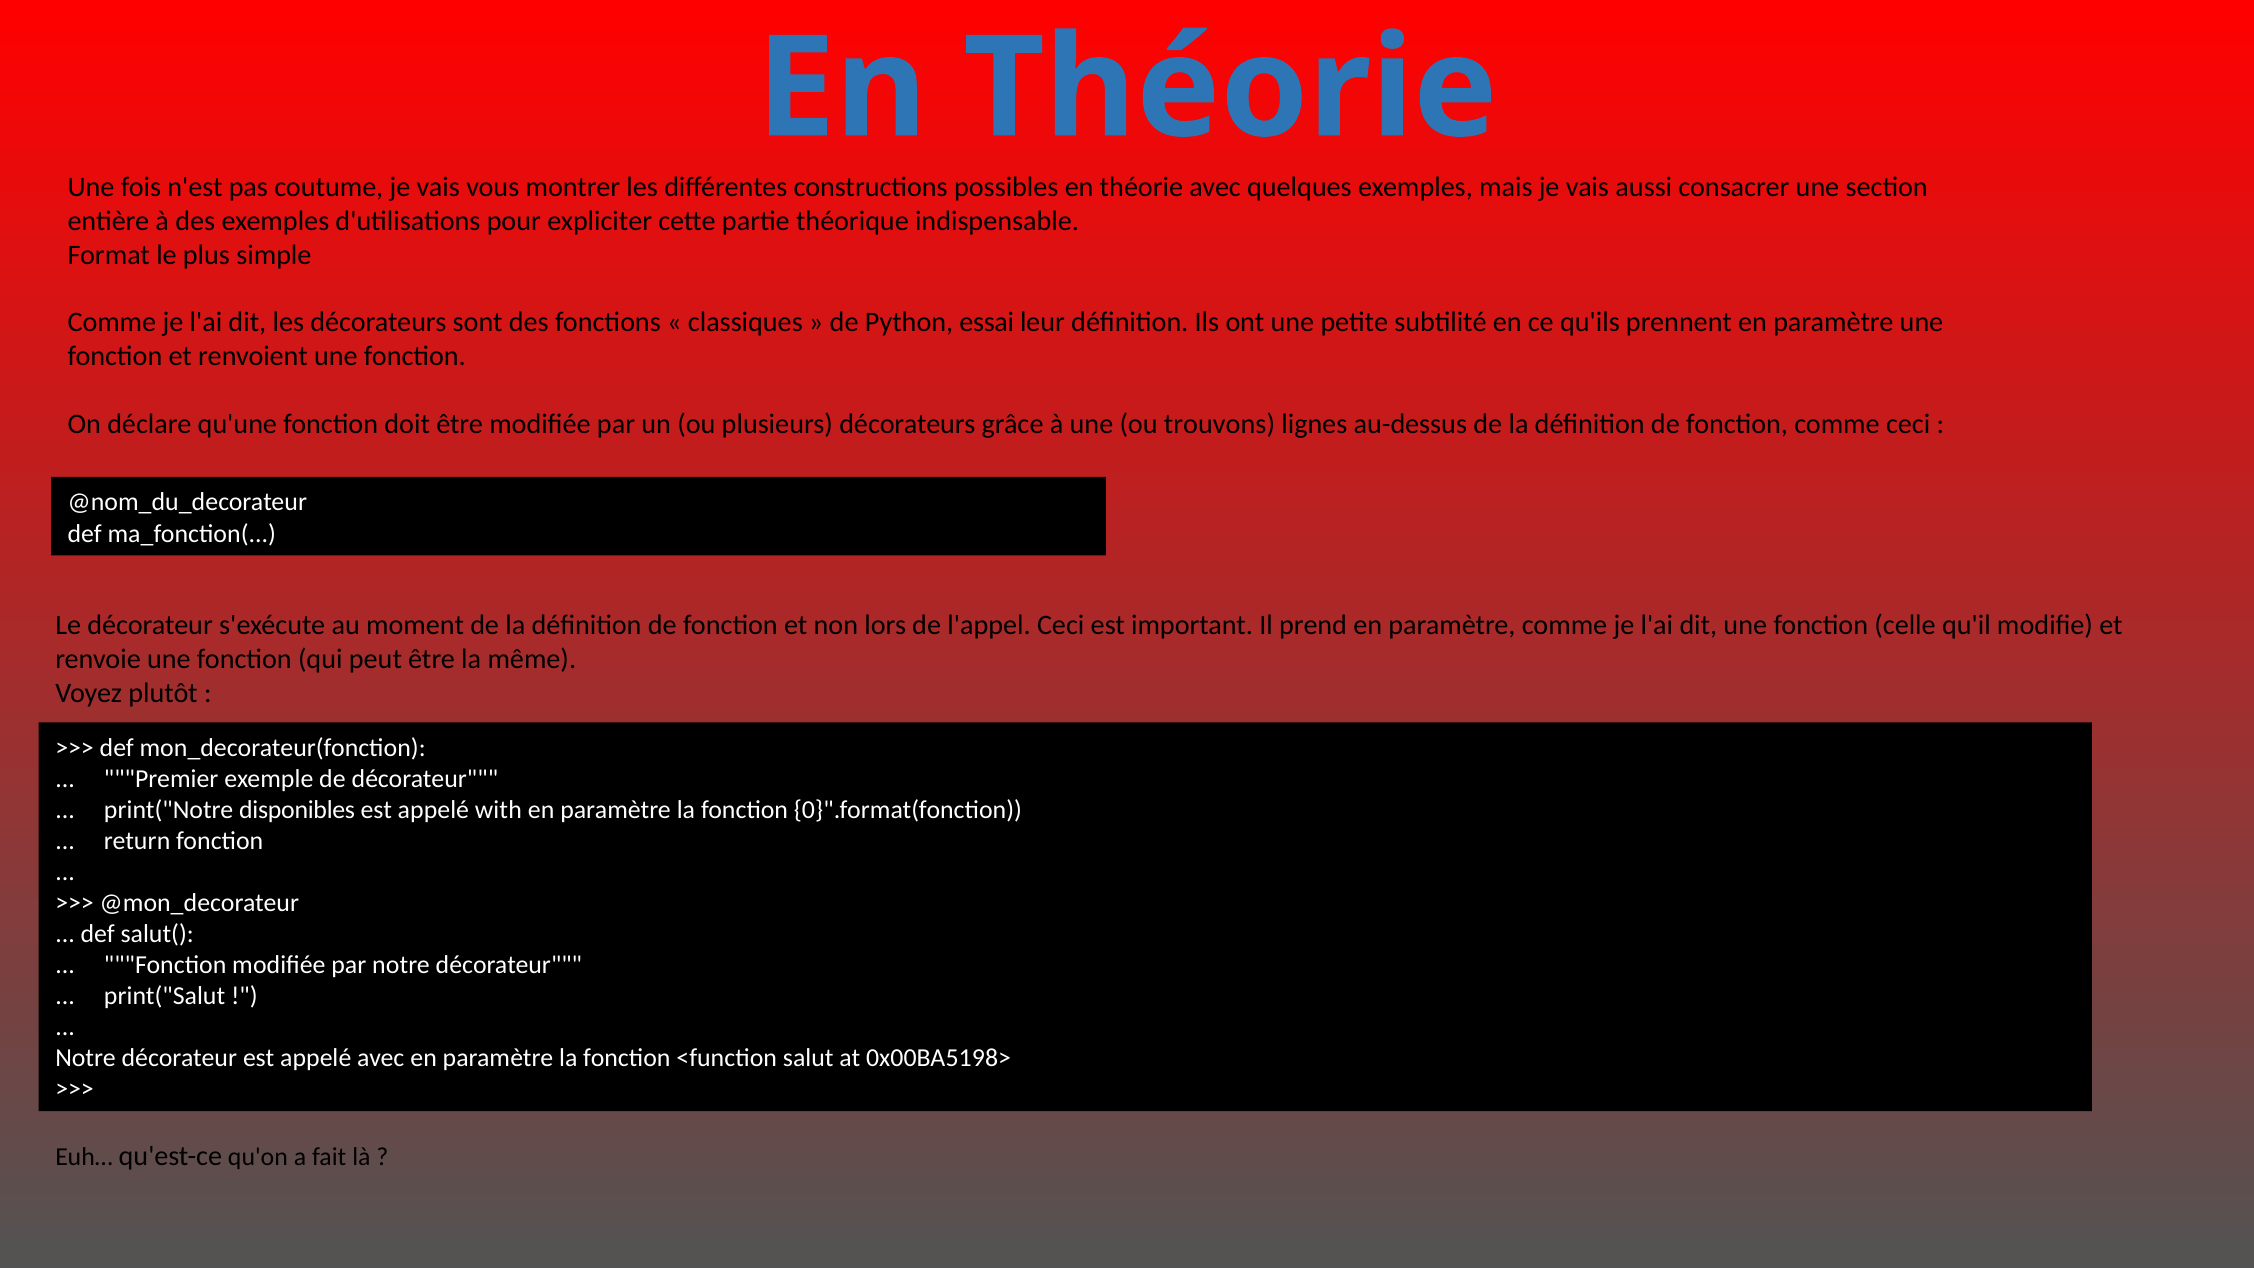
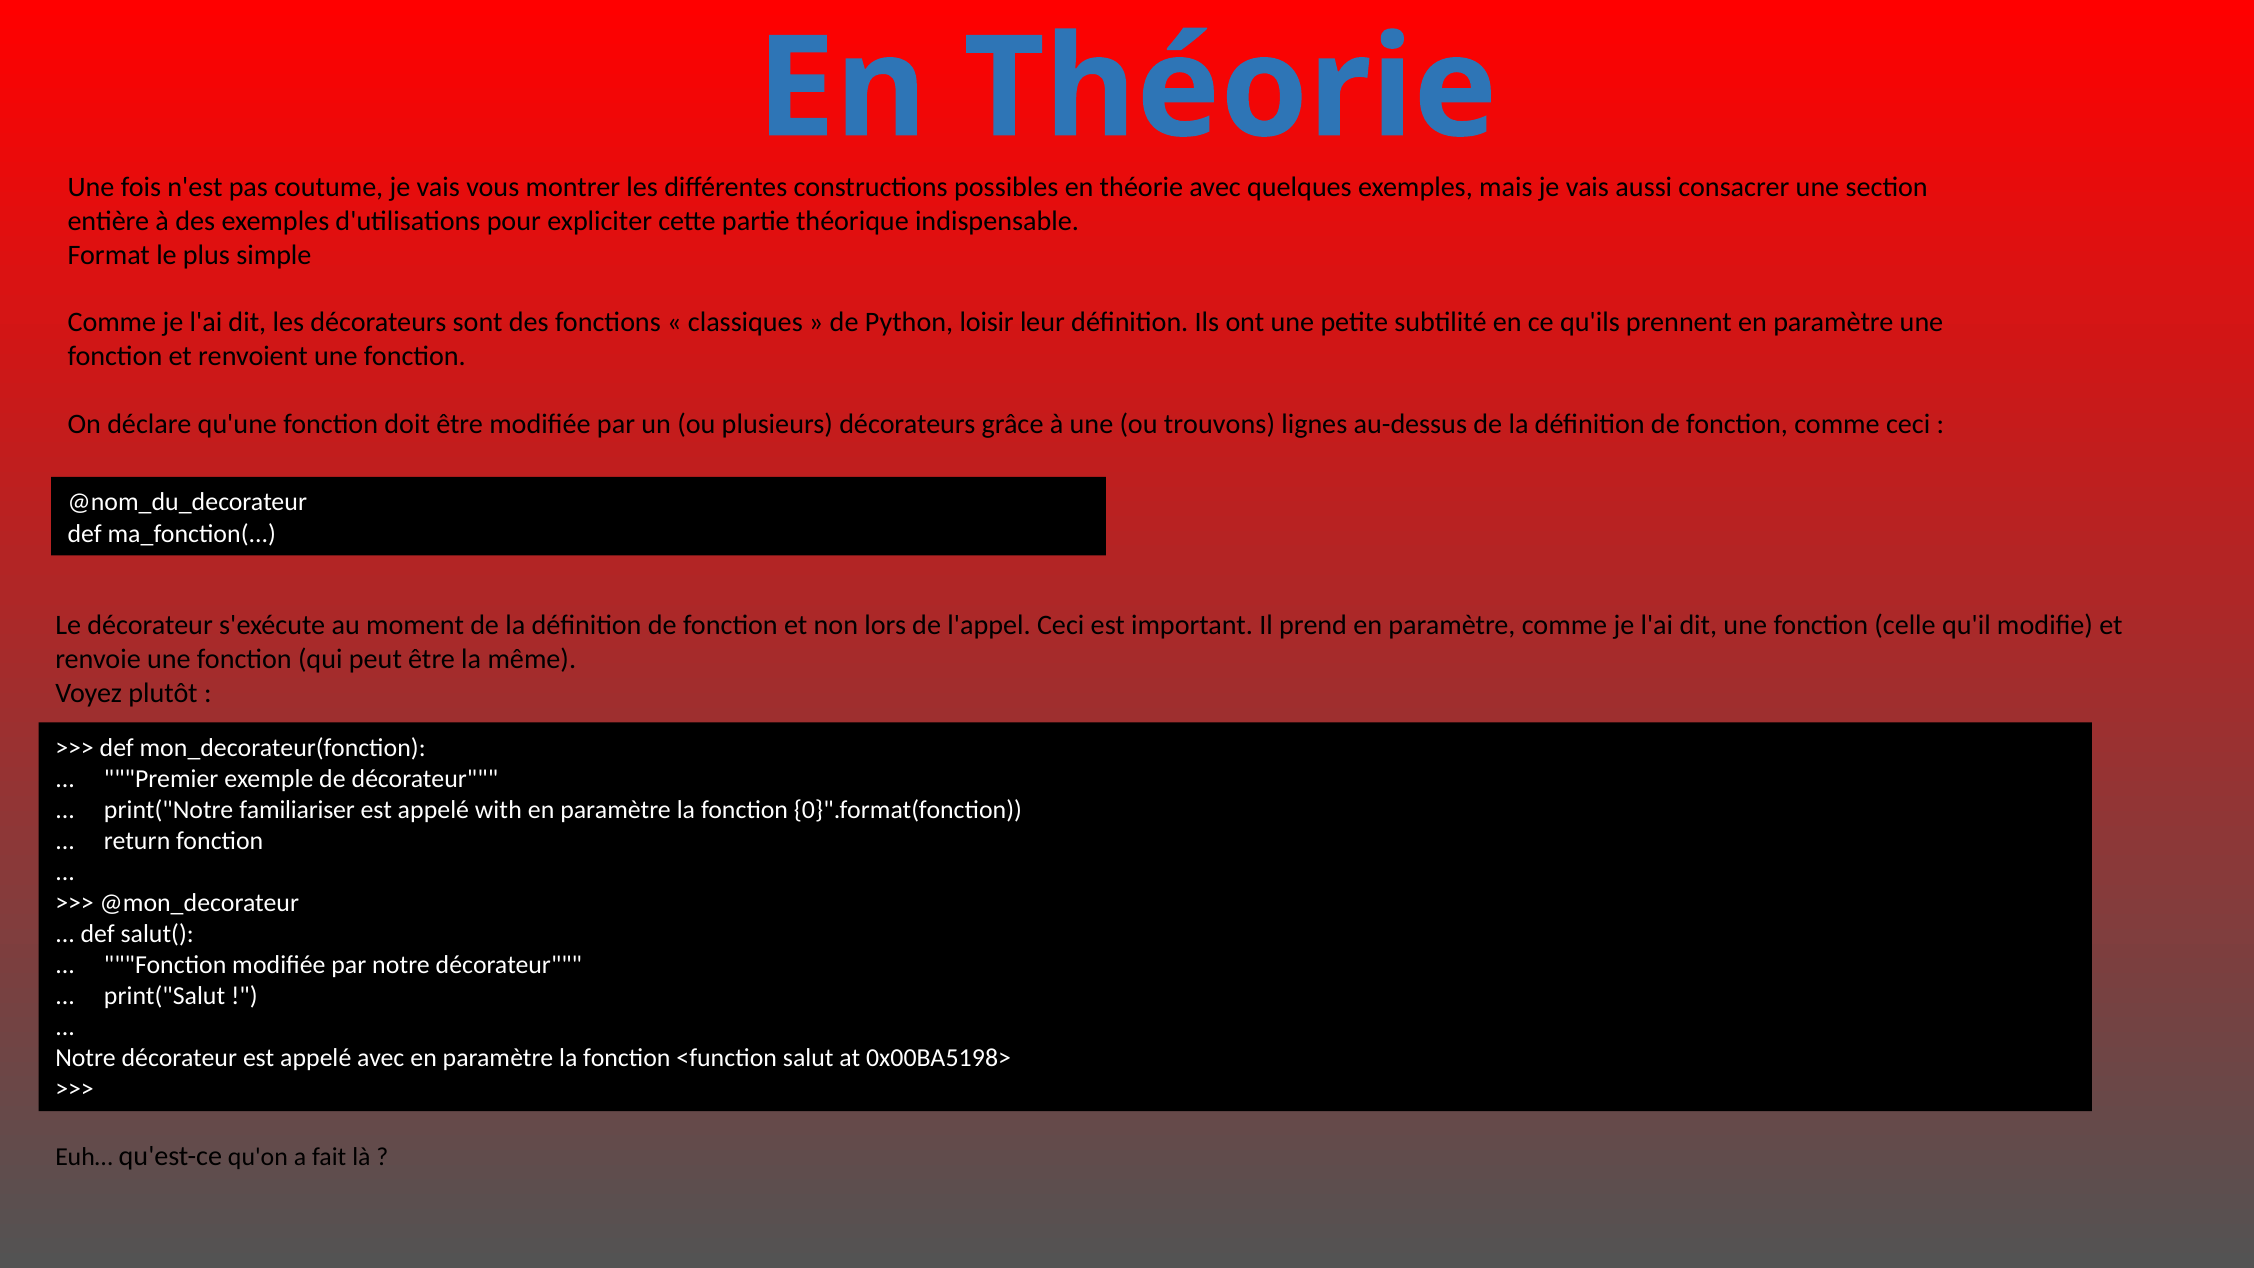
essai: essai -> loisir (987, 323)
disponibles: disponibles -> familiariser (297, 810)
